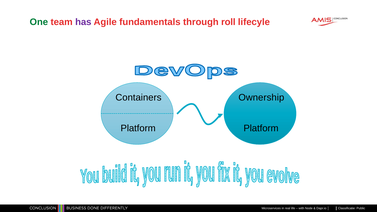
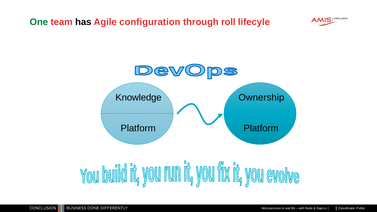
has colour: purple -> black (83, 22)
fundamentals: fundamentals -> configuration (150, 22)
Containers: Containers -> Knowledge (139, 98)
